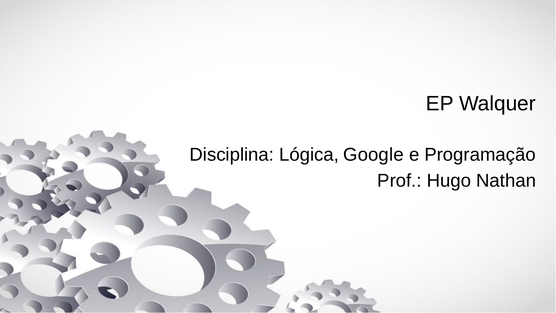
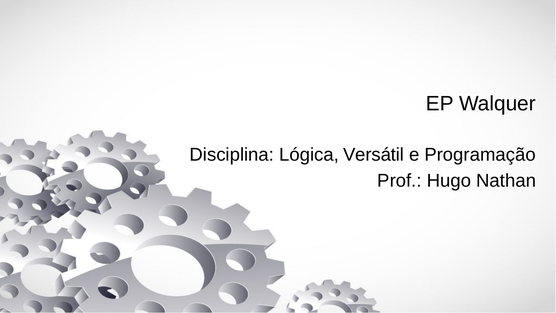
Google: Google -> Versátil (374, 155)
